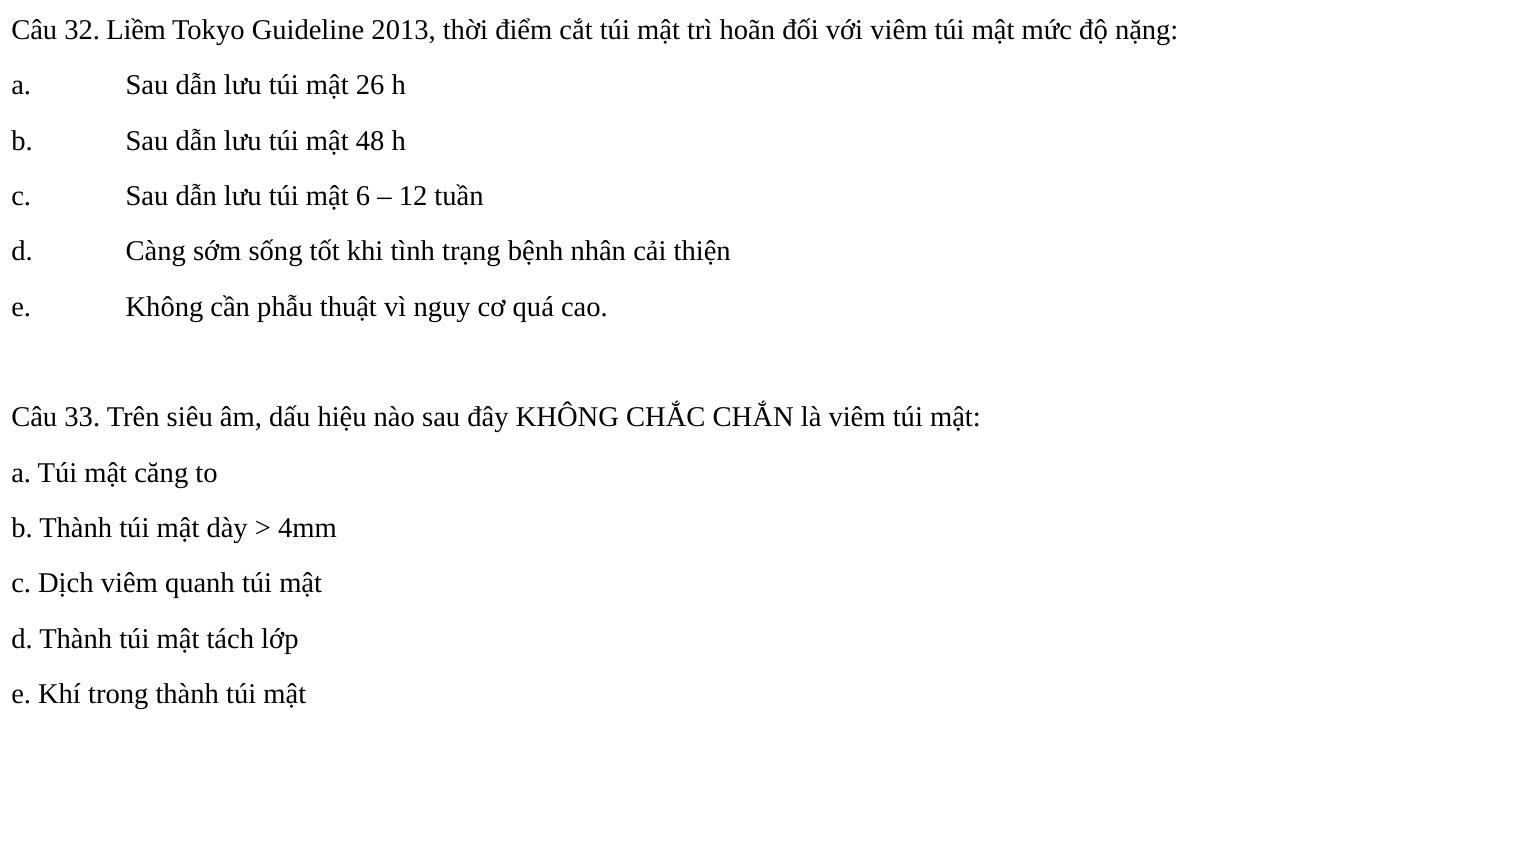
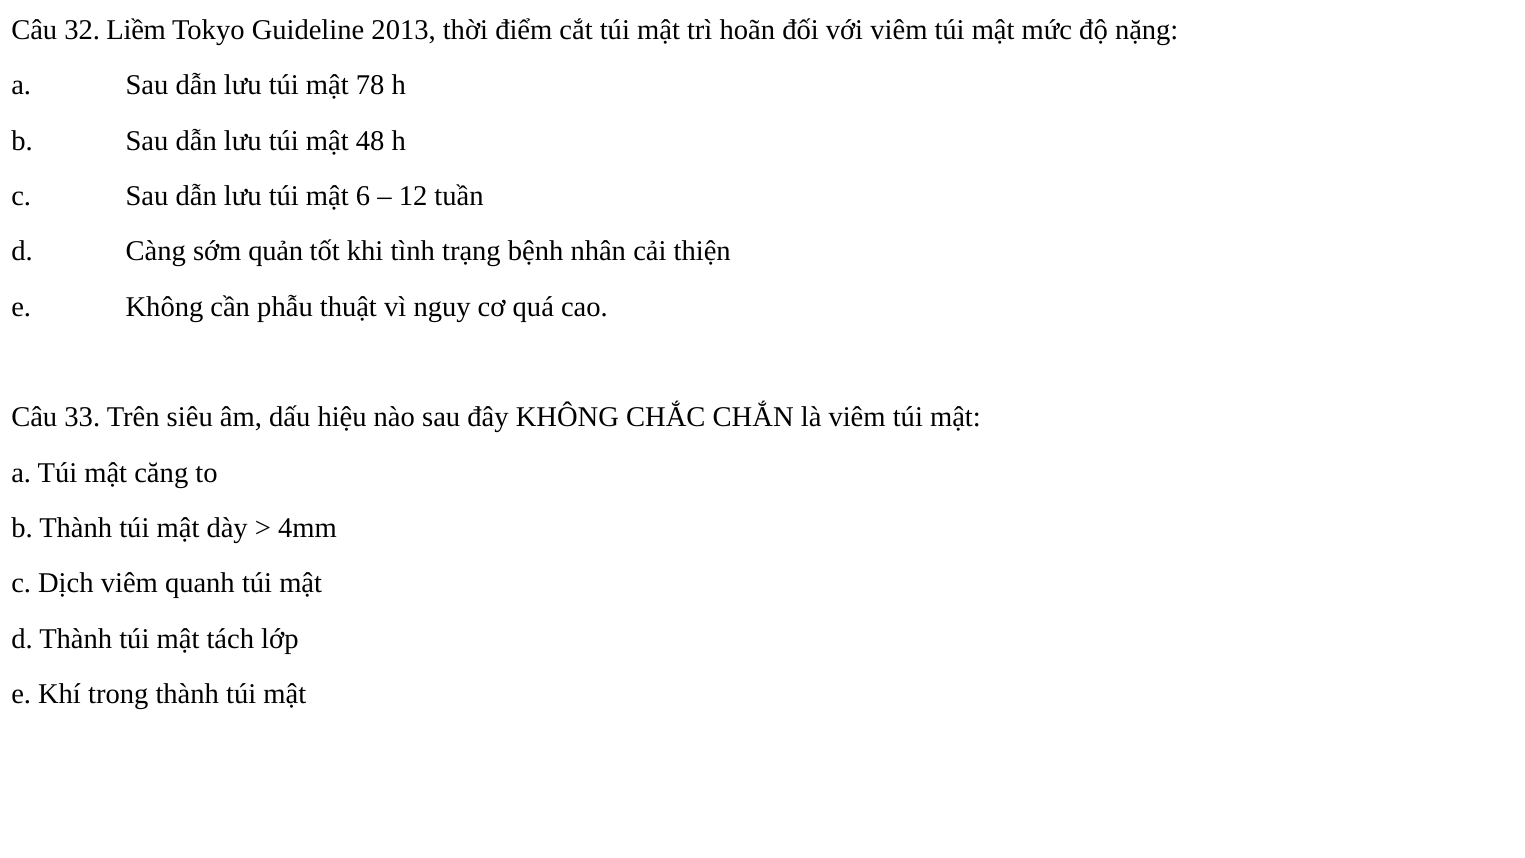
26: 26 -> 78 (370, 85)
sống: sống -> quản (276, 251)
